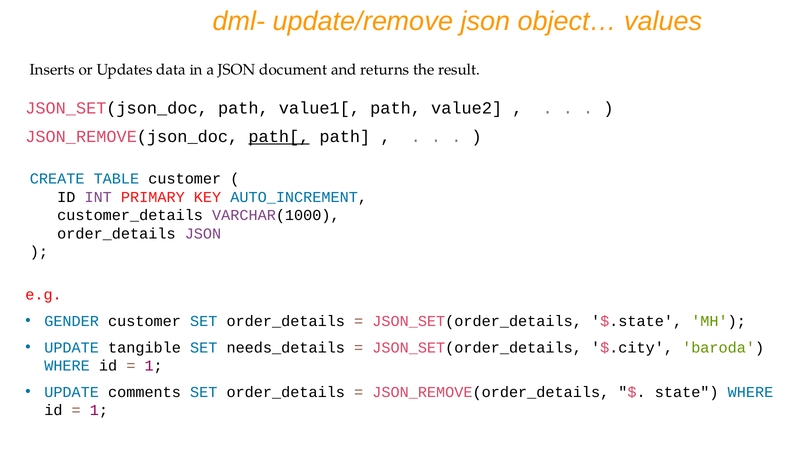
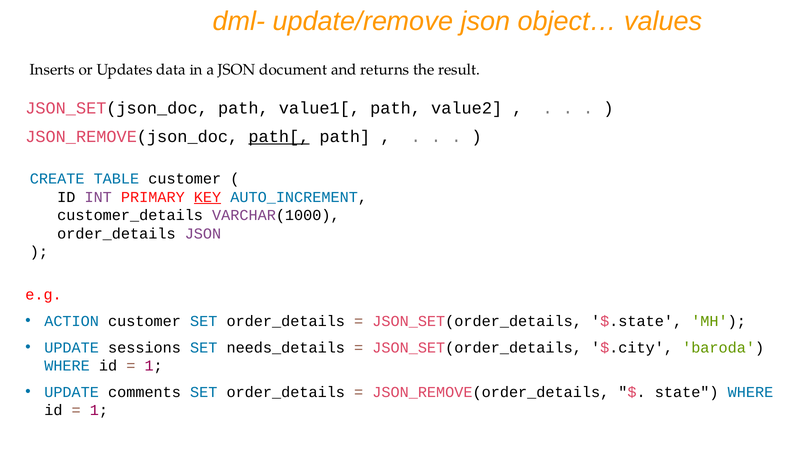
KEY underline: none -> present (208, 197)
GENDER: GENDER -> ACTION (72, 321)
tangible: tangible -> sessions (145, 347)
